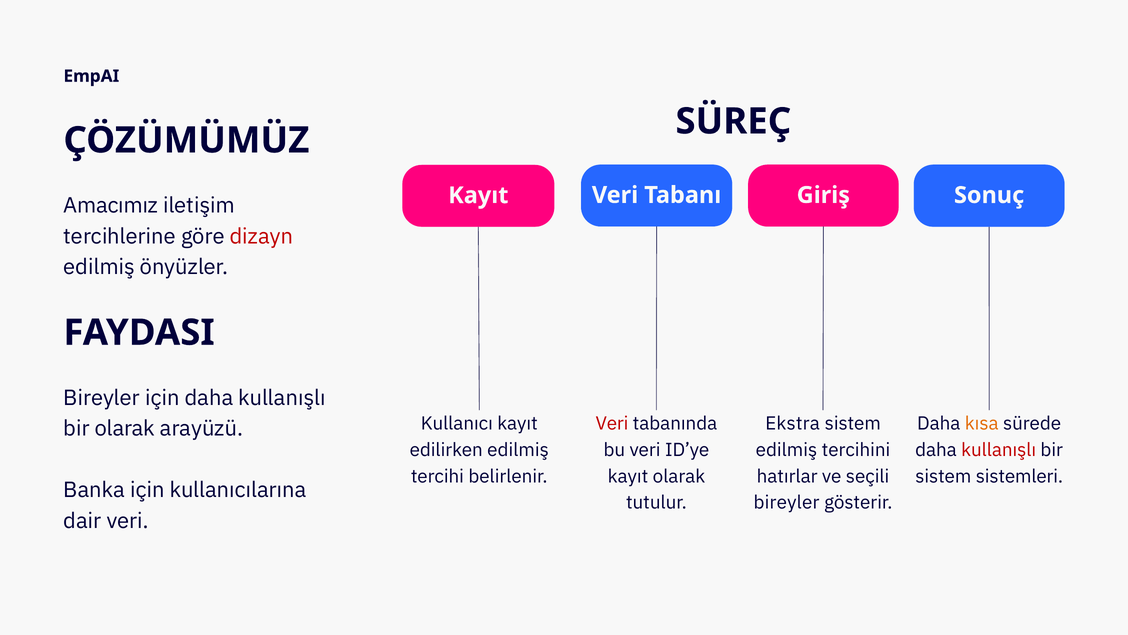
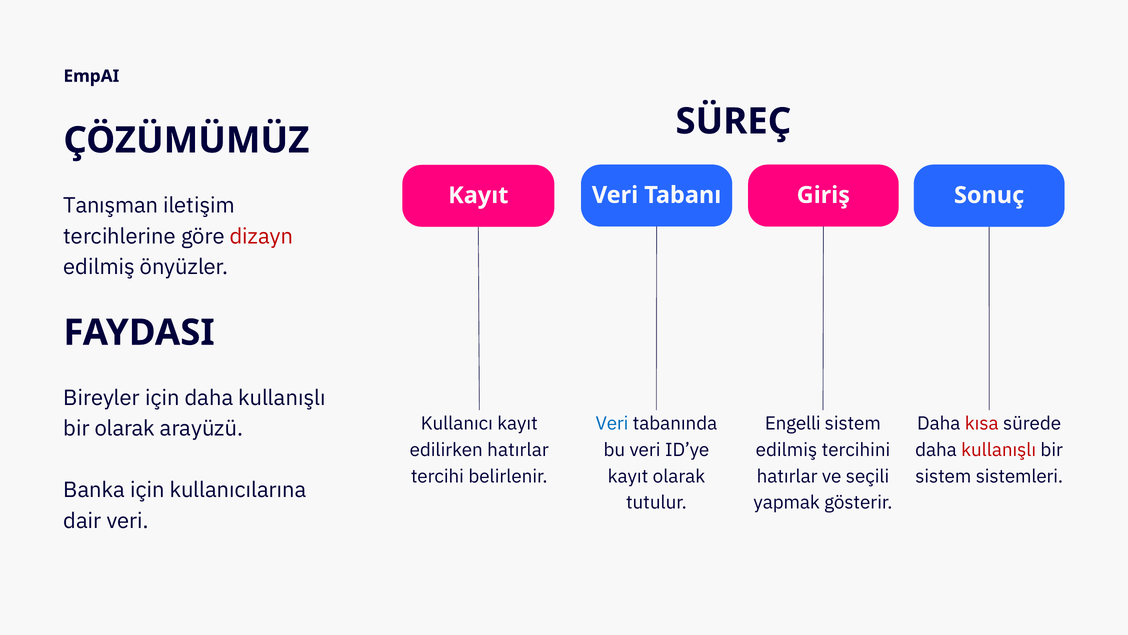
Amacımız: Amacımız -> Tanışman (111, 205)
Veri colour: red -> blue (612, 423)
Ekstra: Ekstra -> Engelli (793, 423)
kısa colour: orange -> red (982, 423)
edilirken edilmiş: edilmiş -> hatırlar (518, 450)
bireyler: bireyler -> yapmak (787, 502)
